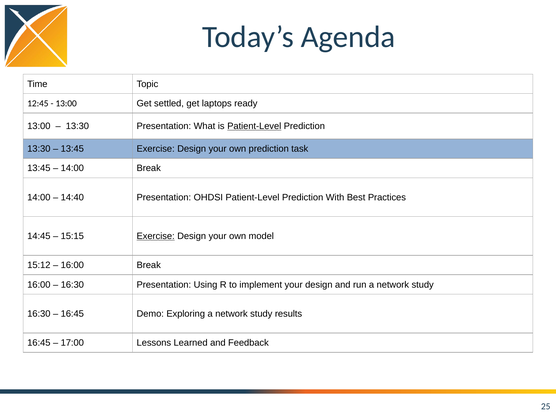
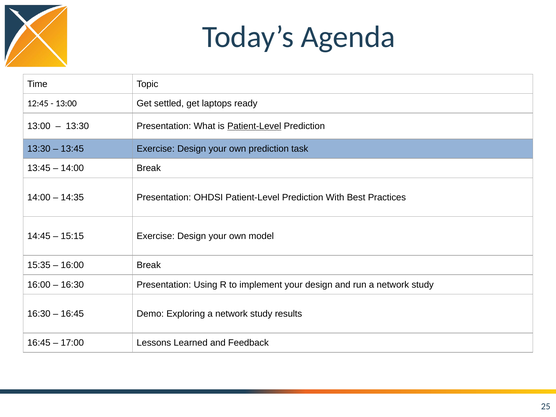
14:40: 14:40 -> 14:35 (72, 197)
Exercise underline: present -> none (156, 236)
15:12: 15:12 -> 15:35 (39, 265)
